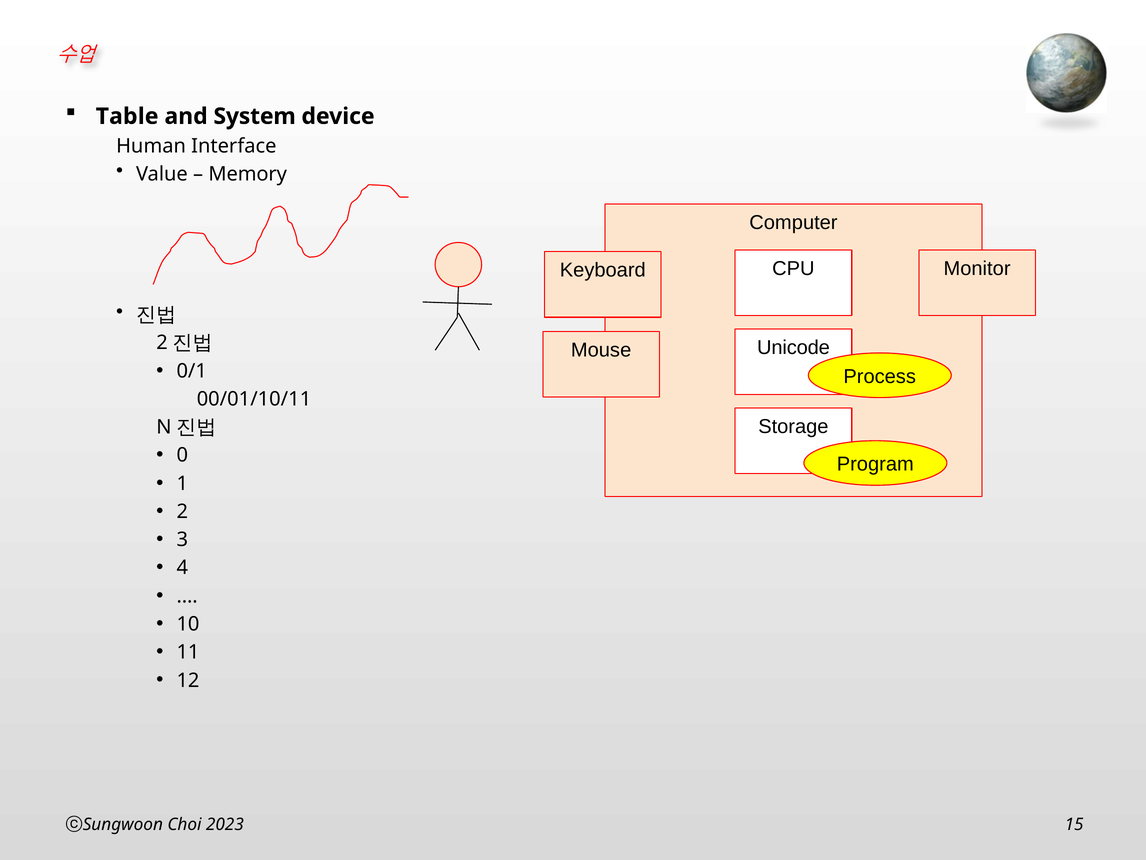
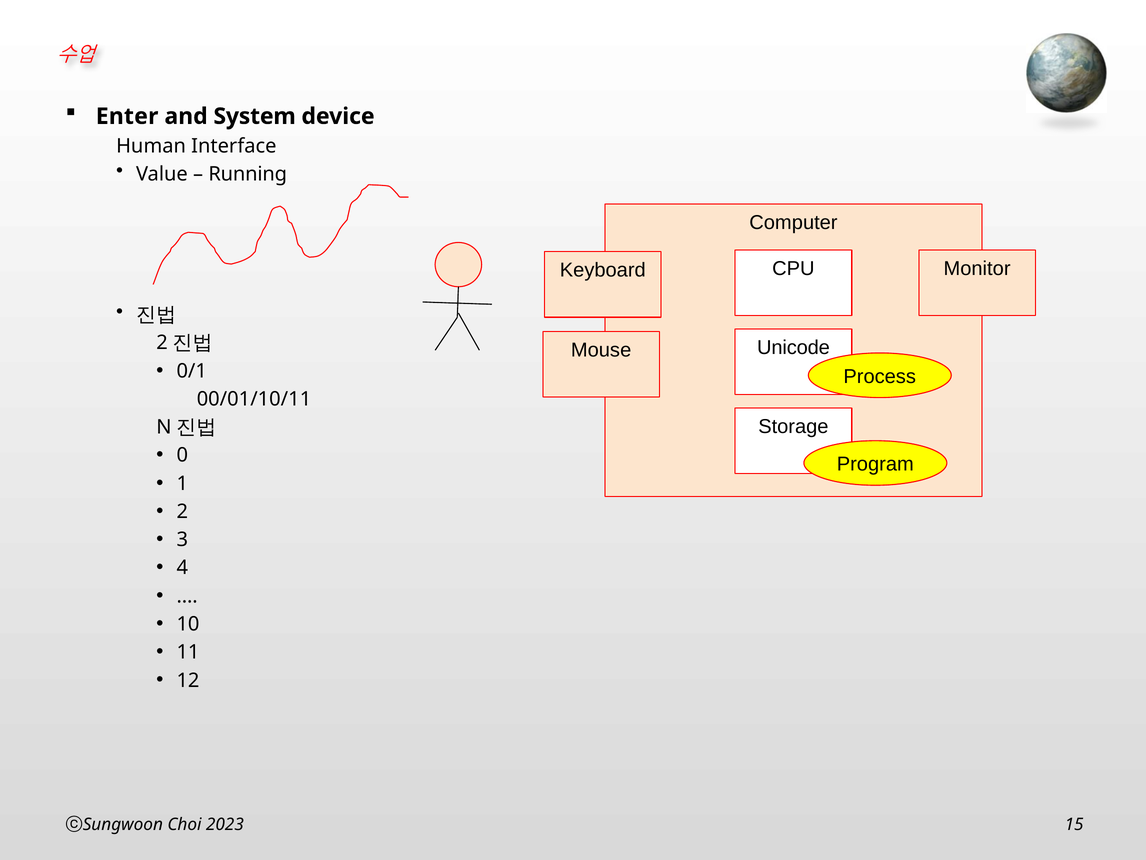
Table: Table -> Enter (127, 116)
Memory: Memory -> Running (248, 174)
